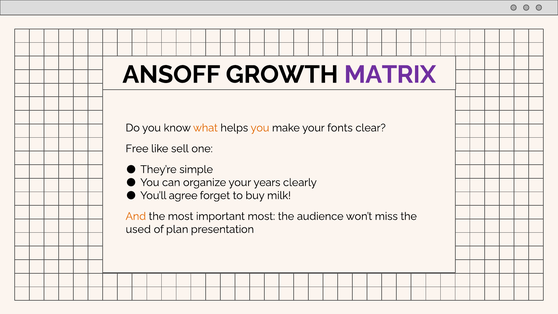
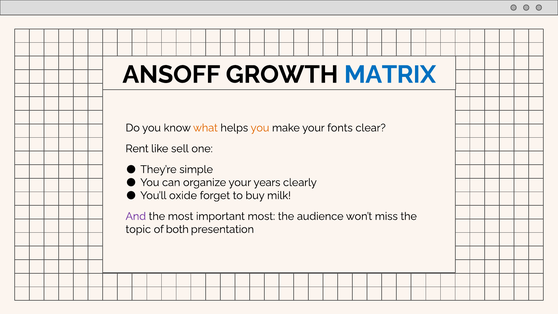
MATRIX colour: purple -> blue (390, 75)
Free: Free -> Rent (137, 149)
agree: agree -> oxide (183, 195)
And colour: orange -> purple (136, 216)
used: used -> topic (138, 229)
plan: plan -> both (177, 229)
